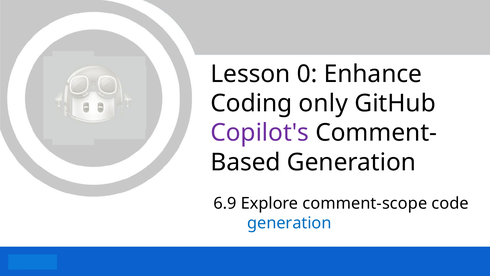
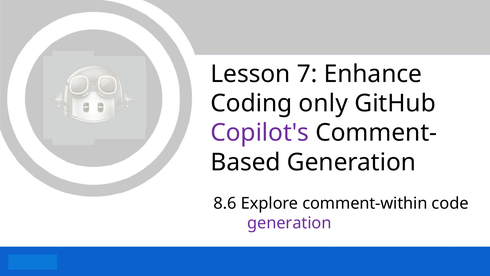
0: 0 -> 7 (307, 74)
6.9: 6.9 -> 8.6 (225, 203)
comment-scope: comment-scope -> comment-within (365, 203)
generation colour: blue -> purple (289, 223)
